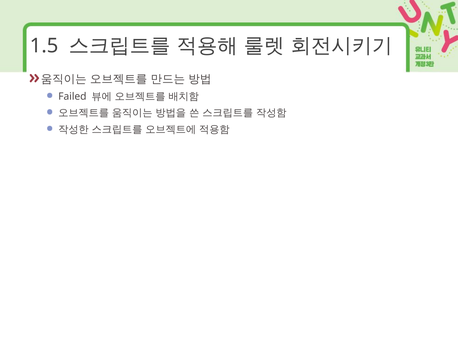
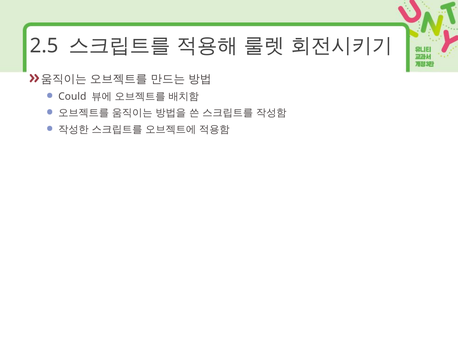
1.5: 1.5 -> 2.5 (44, 46)
Failed: Failed -> Could (72, 96)
